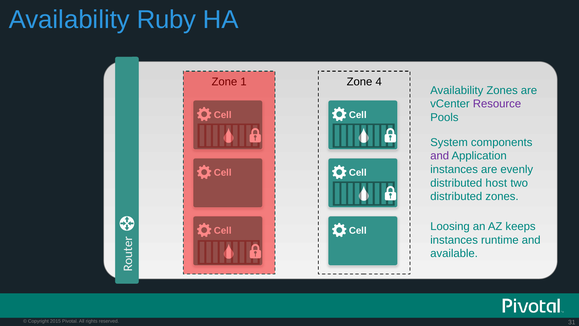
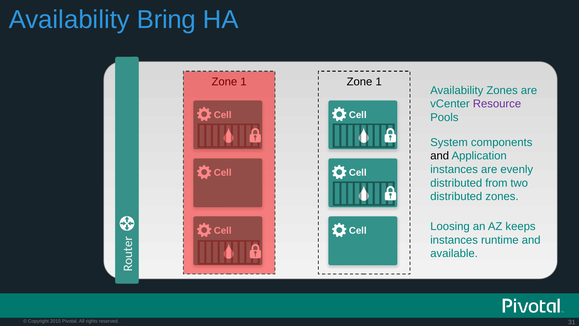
Ruby: Ruby -> Bring (166, 20)
4: 4 -> 1 (379, 82)
and colour: purple -> black (440, 156)
host: host -> from (496, 183)
